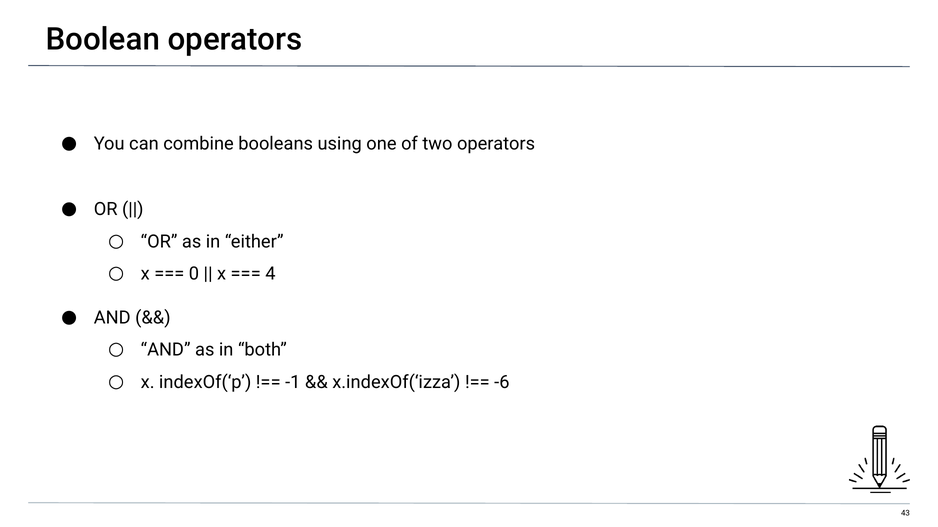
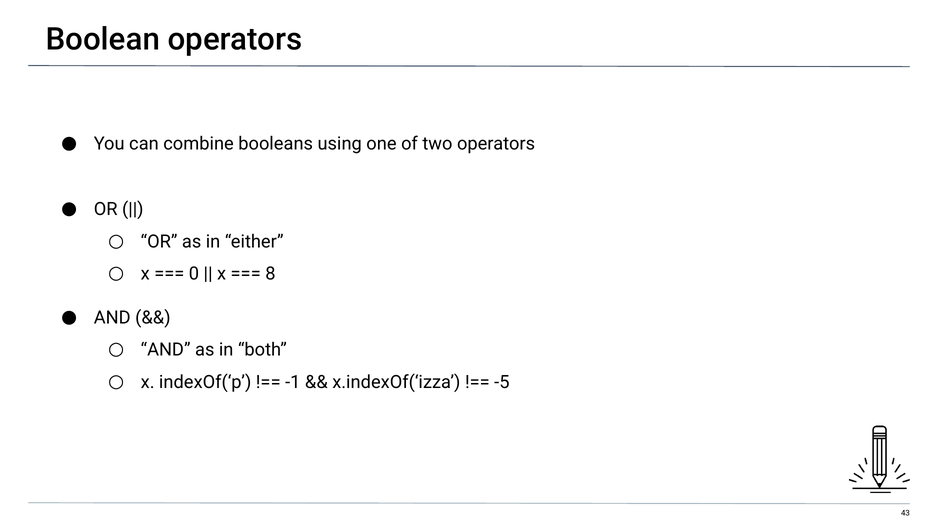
4: 4 -> 8 (270, 274)
-6: -6 -> -5 (502, 383)
